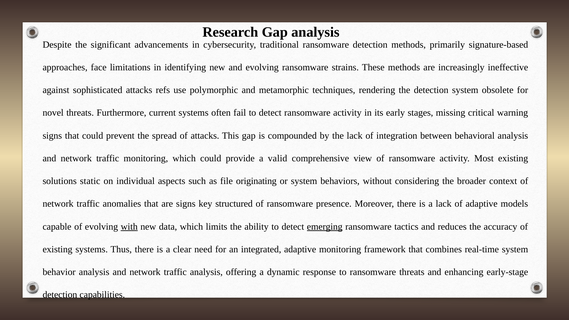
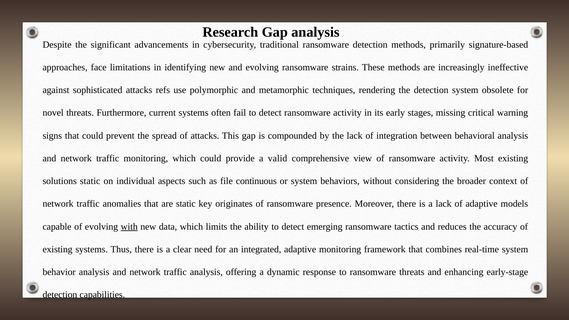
originating: originating -> continuous (256, 181)
are signs: signs -> static (186, 204)
structured: structured -> originates (234, 204)
emerging underline: present -> none (325, 227)
